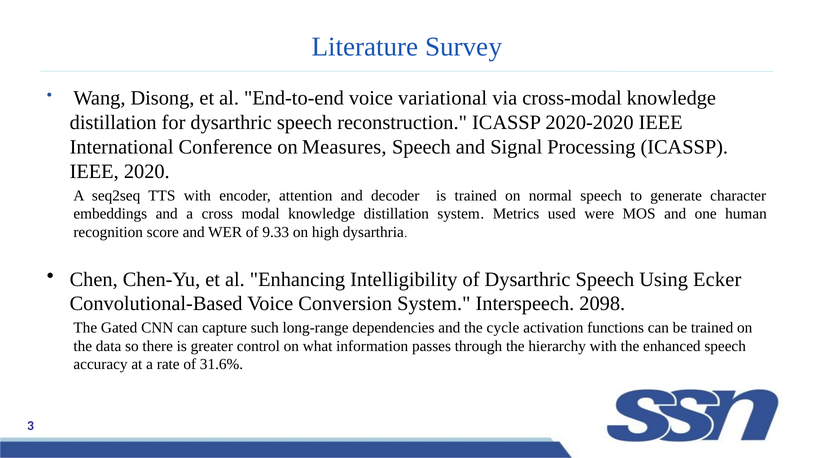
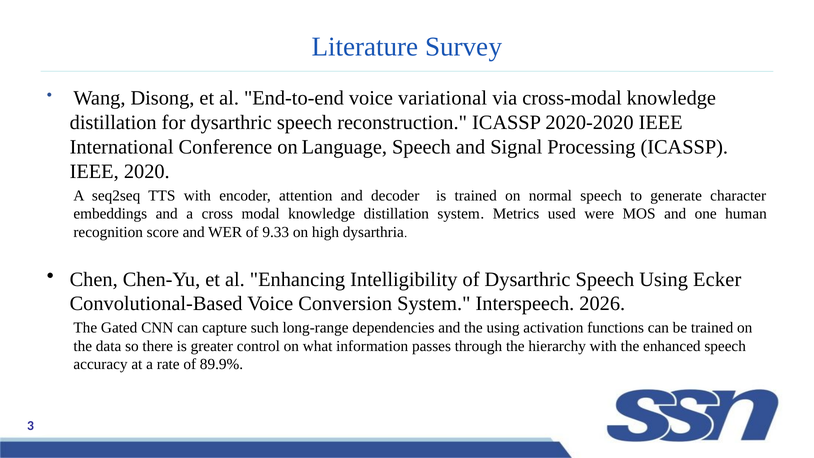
Measures: Measures -> Language (344, 147)
2098: 2098 -> 2026 (602, 304)
the cycle: cycle -> using (503, 328)
31.6%: 31.6% -> 89.9% (222, 364)
